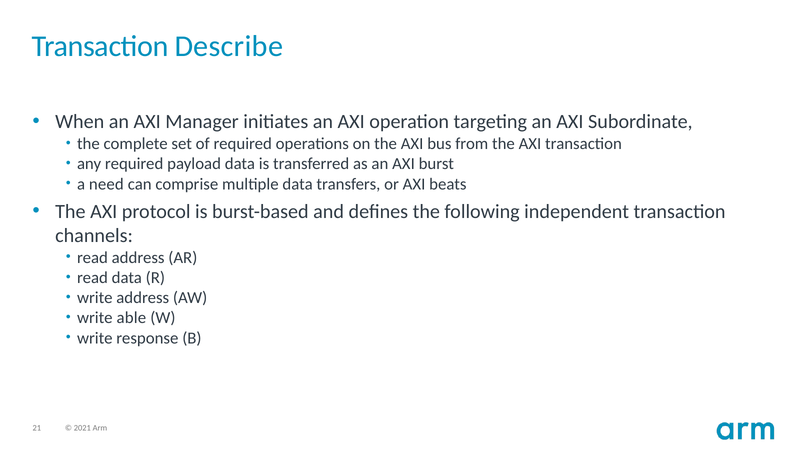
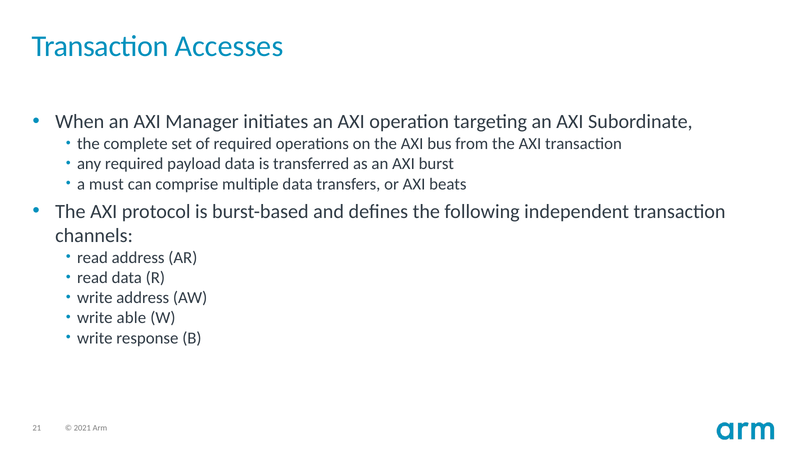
Describe: Describe -> Accesses (229, 46)
need: need -> must (106, 184)
